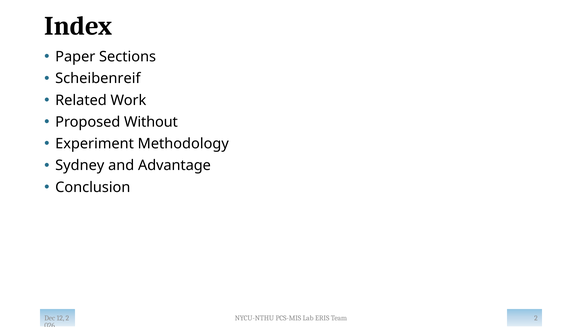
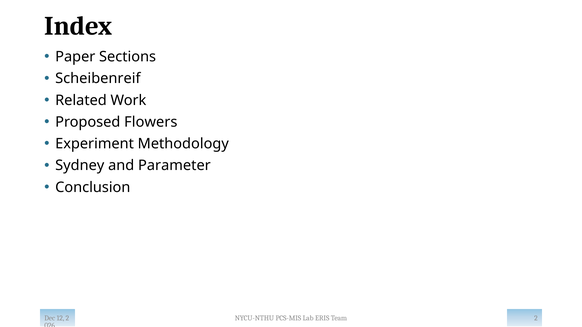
Without: Without -> Flowers (151, 122)
Advantage: Advantage -> Parameter (174, 166)
